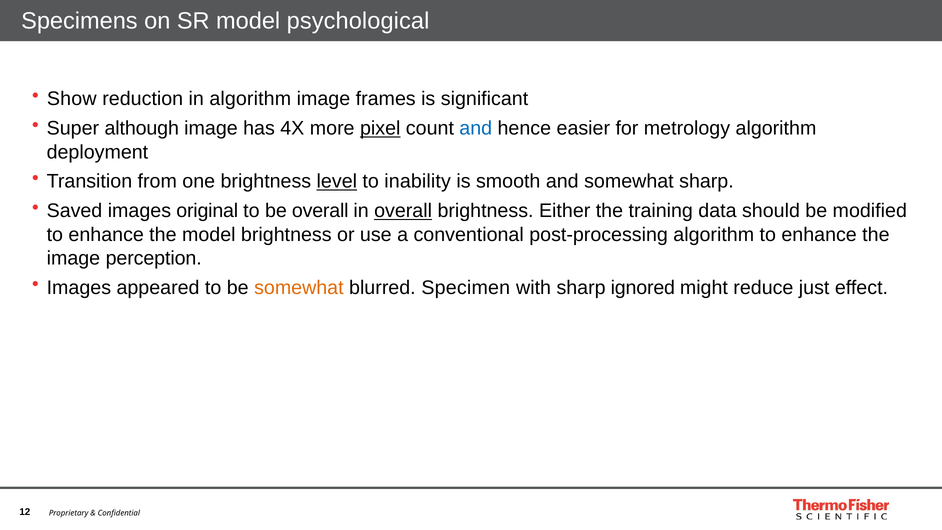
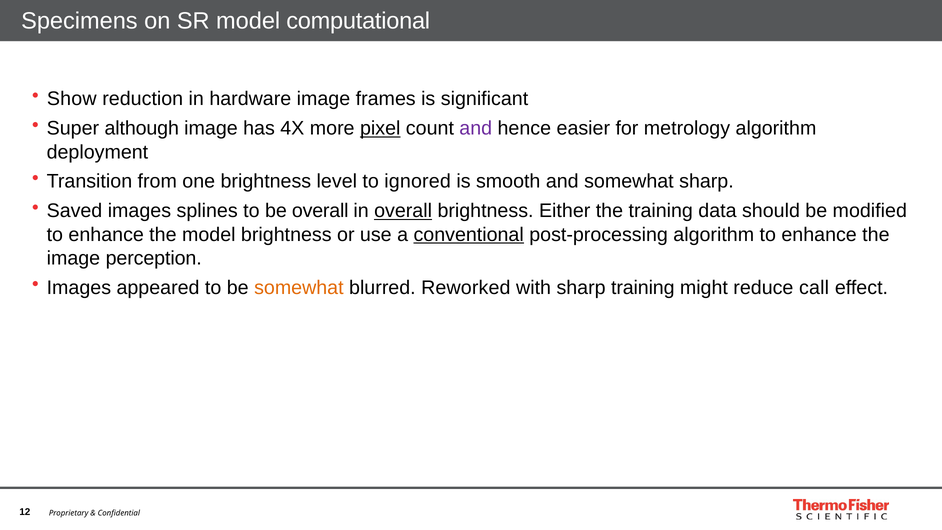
psychological: psychological -> computational (358, 21)
in algorithm: algorithm -> hardware (250, 99)
and colour: blue -> purple (476, 128)
level underline: present -> none (337, 181)
inability: inability -> ignored (418, 181)
original: original -> splines (207, 211)
conventional underline: none -> present (469, 234)
Specimen: Specimen -> Reworked (466, 287)
sharp ignored: ignored -> training (643, 287)
just: just -> call (814, 287)
